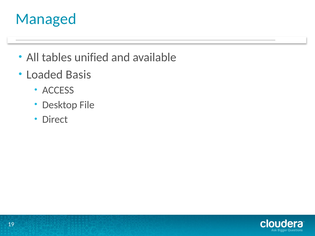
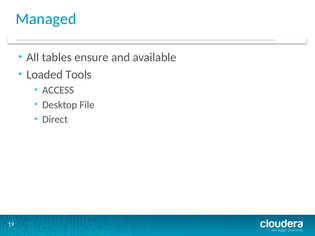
unified: unified -> ensure (91, 57)
Basis: Basis -> Tools (78, 75)
